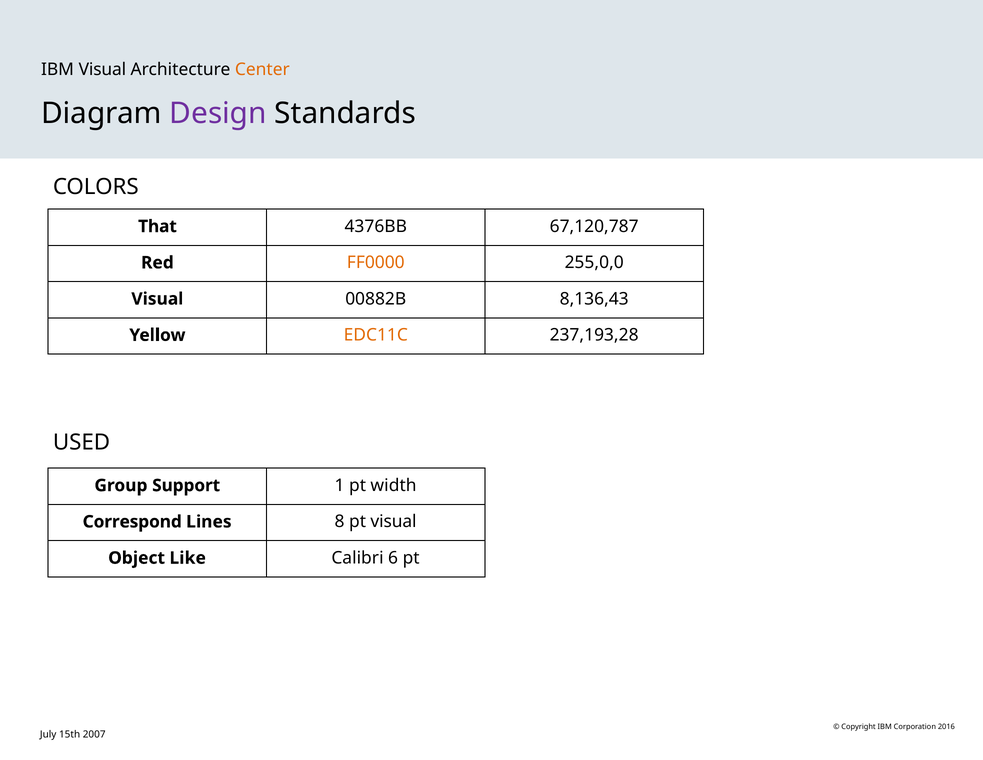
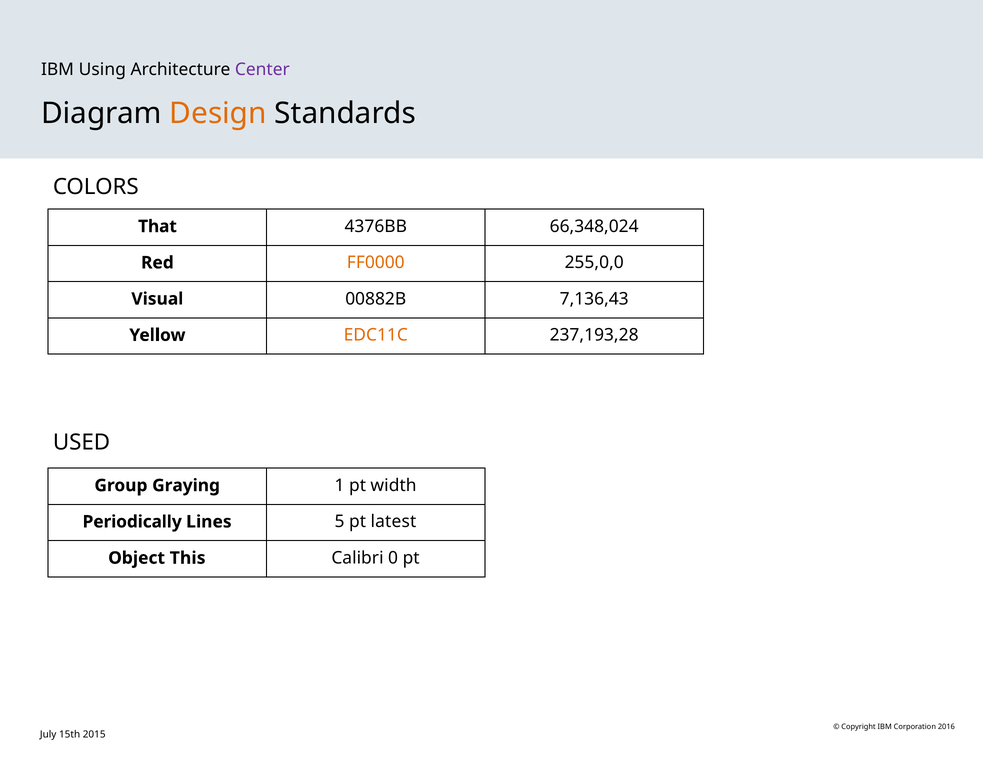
IBM Visual: Visual -> Using (102, 70)
Center colour: orange -> purple (262, 70)
Design colour: purple -> orange (218, 113)
67,120,787: 67,120,787 -> 66,348,024 (594, 226)
8,136,43: 8,136,43 -> 7,136,43 (594, 299)
Support: Support -> Graying (186, 485)
Correspond: Correspond -> Periodically (132, 521)
8: 8 -> 5 (340, 521)
pt visual: visual -> latest (393, 521)
Like: Like -> This (188, 558)
6: 6 -> 0 (393, 558)
2007: 2007 -> 2015 (94, 734)
